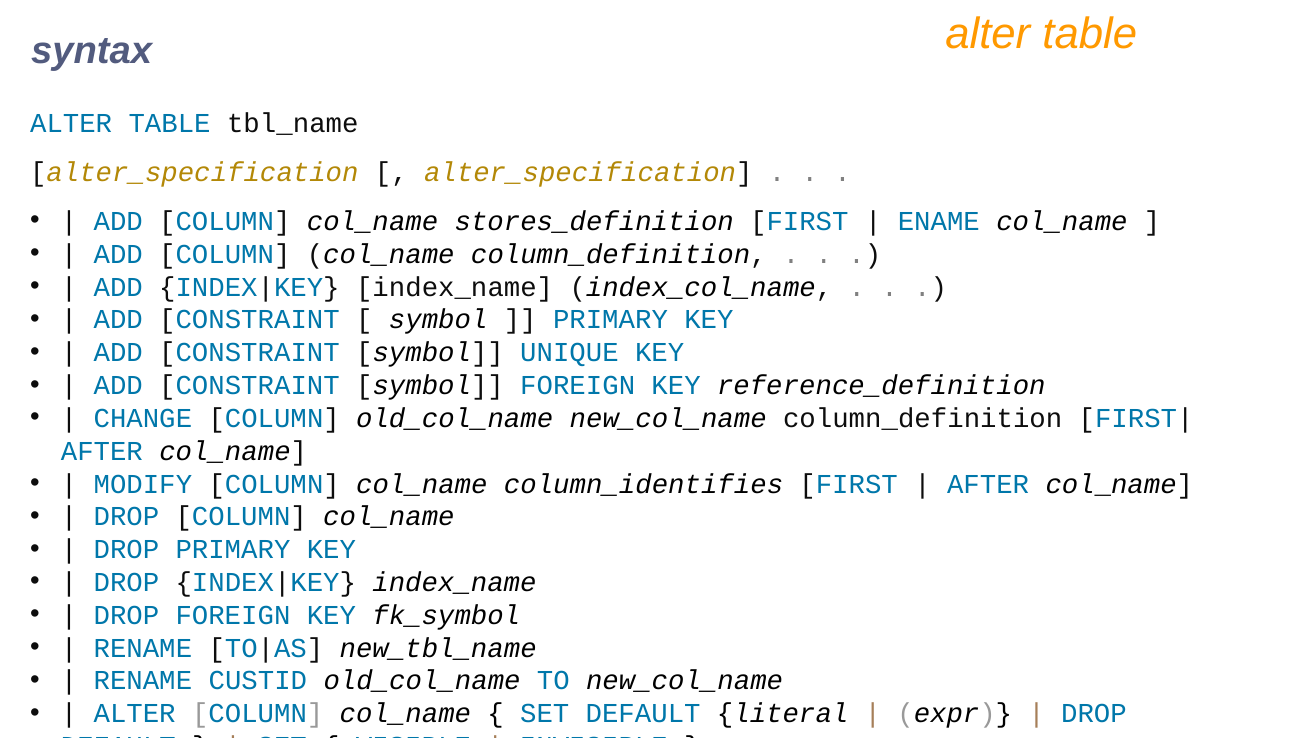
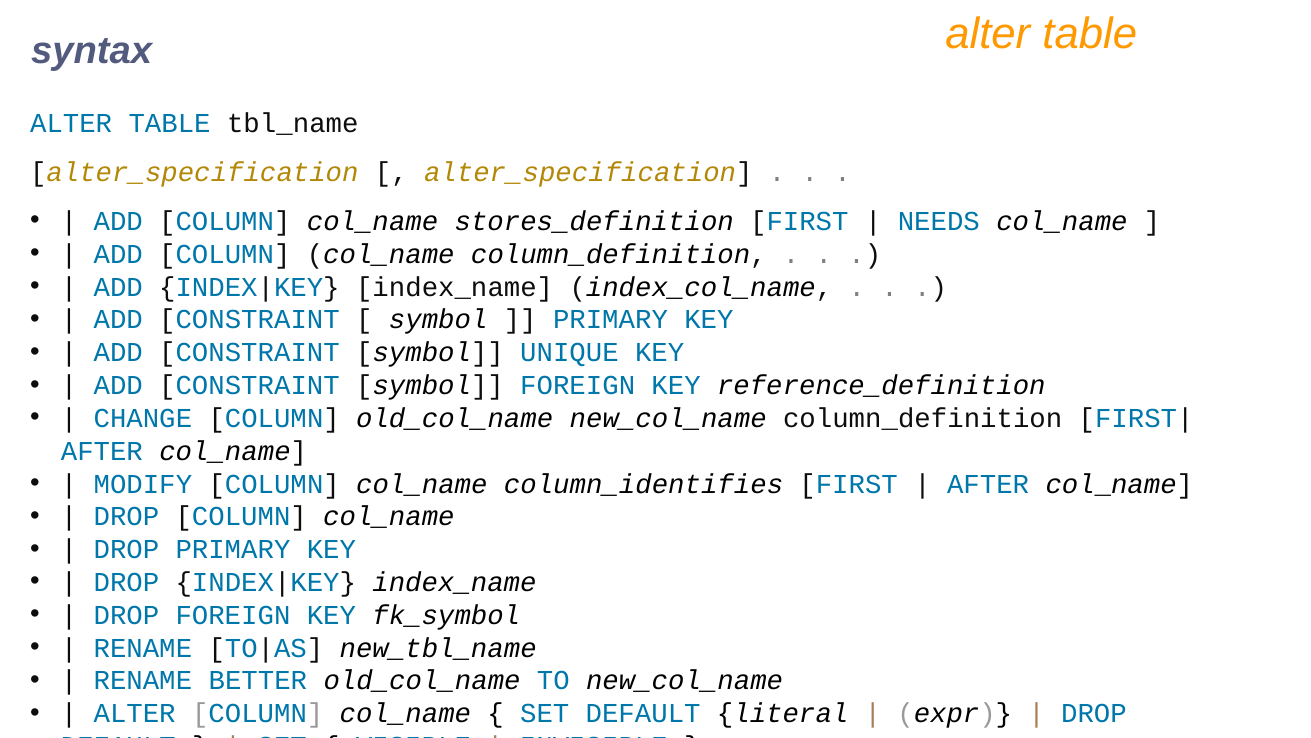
ENAME: ENAME -> NEEDS (939, 221)
CUSTID: CUSTID -> BETTER (258, 680)
